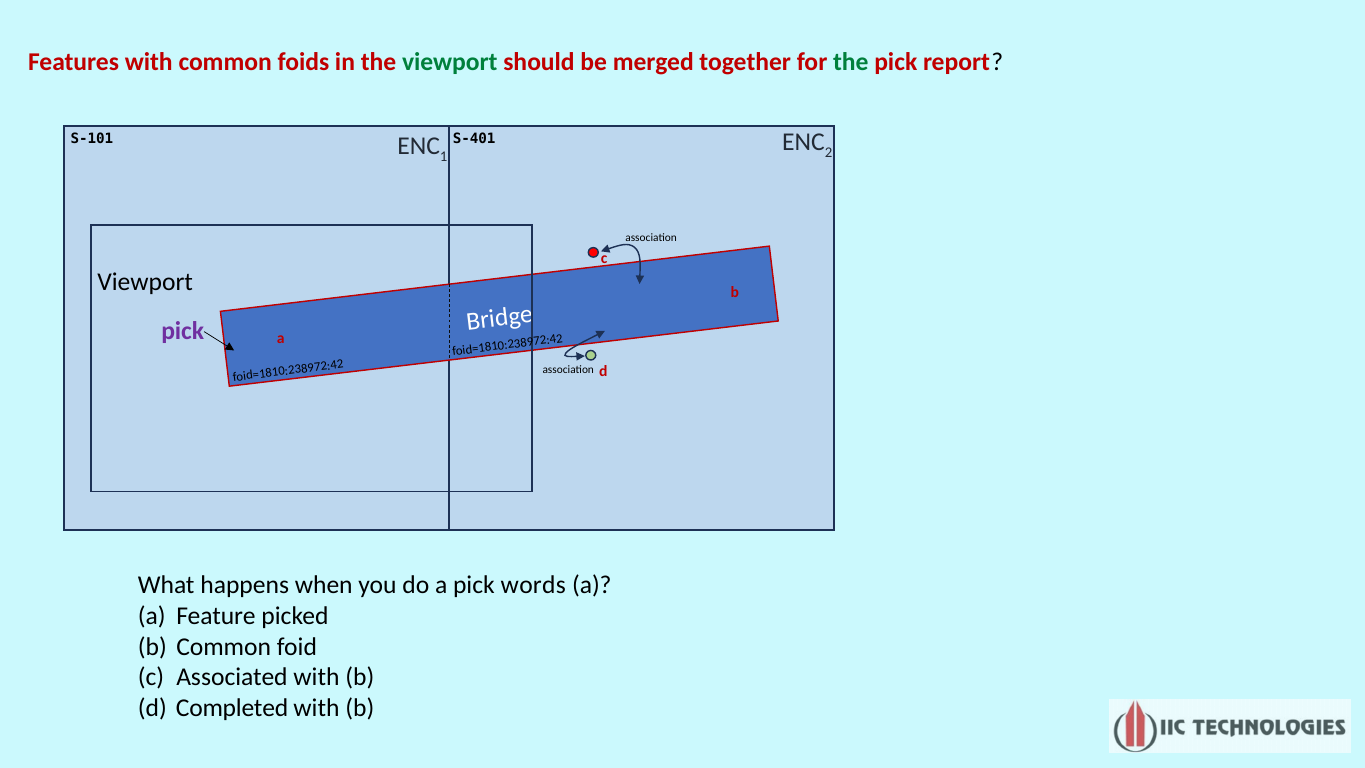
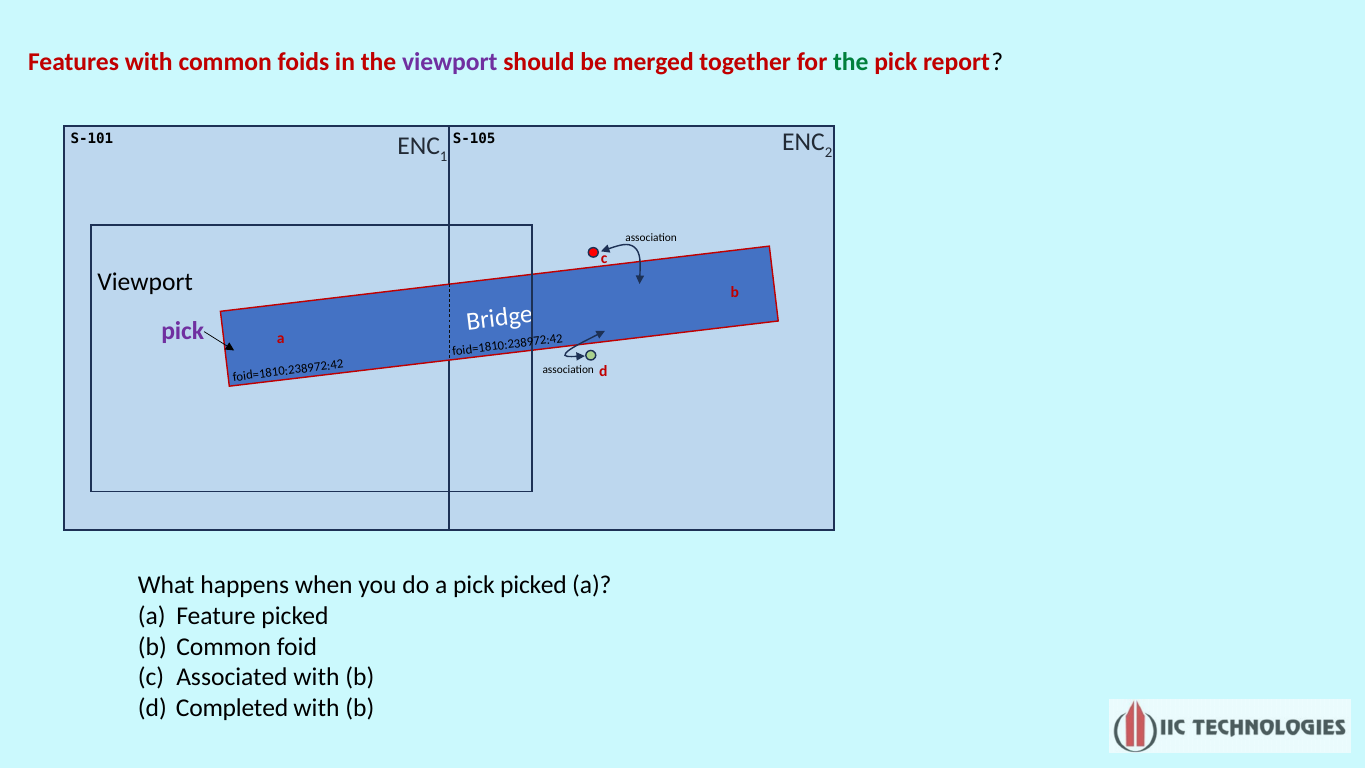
viewport colour: green -> purple (450, 62)
S-401: S-401 -> S-105 (474, 139)
pick words: words -> picked (534, 585)
